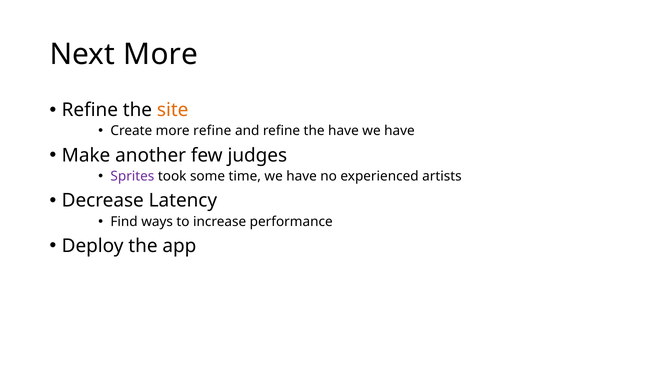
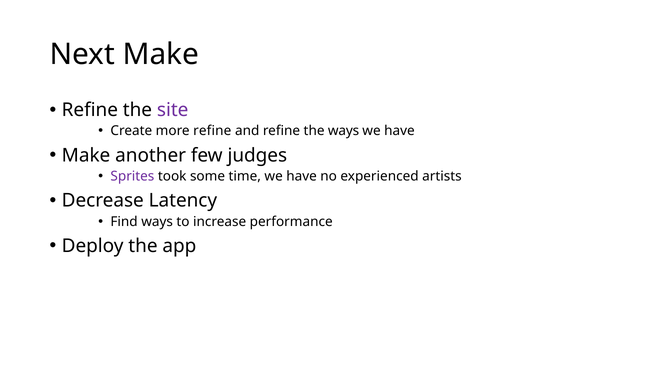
Next More: More -> Make (161, 55)
site colour: orange -> purple (173, 110)
the have: have -> ways (344, 131)
